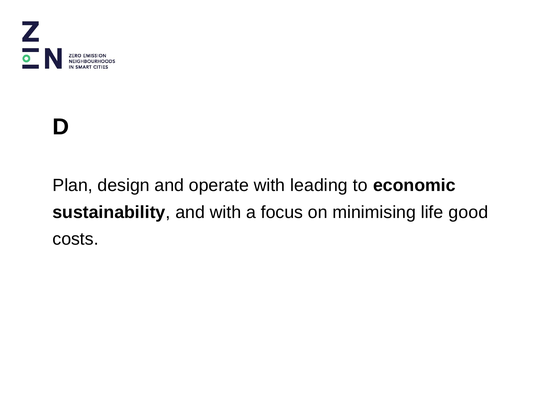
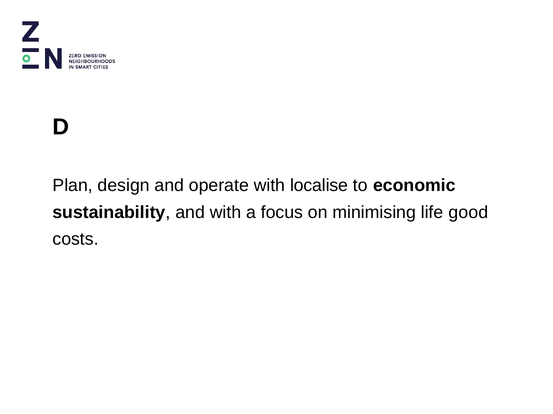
leading: leading -> localise (319, 186)
